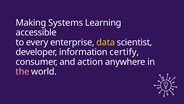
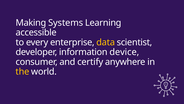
certify: certify -> device (124, 52)
action: action -> certify (90, 62)
the colour: pink -> yellow (22, 71)
